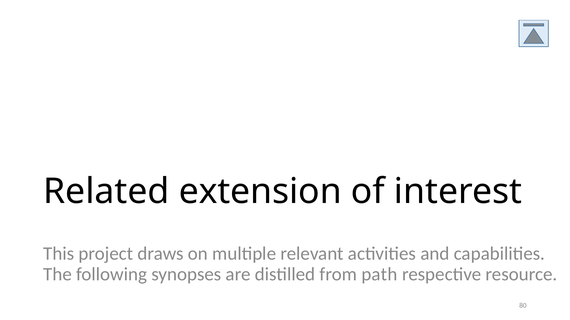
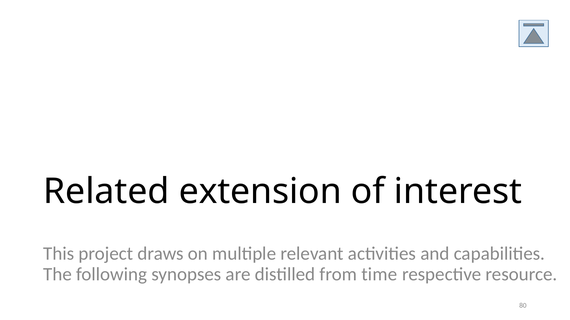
path: path -> time (379, 275)
